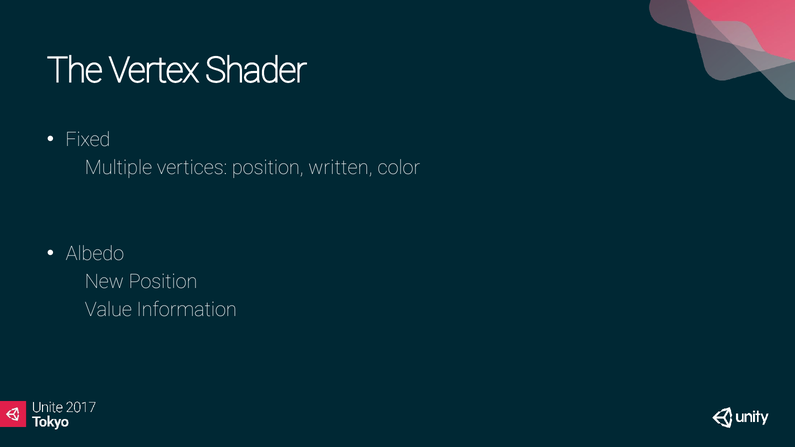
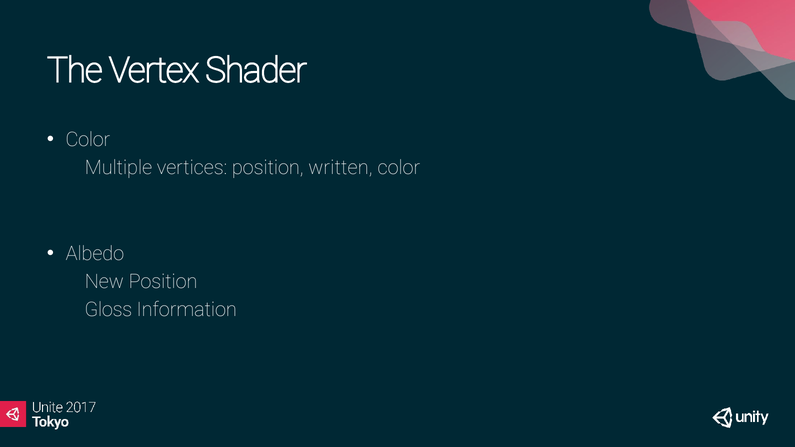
Fixed: Fixed -> Color (88, 140)
Value: Value -> Gloss (108, 310)
